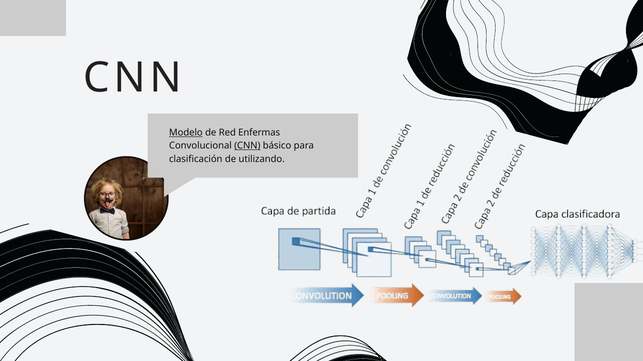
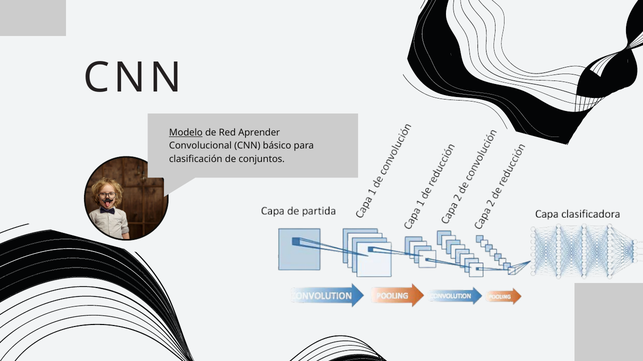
Enfermas: Enfermas -> Aprender (259, 133)
CNN underline: present -> none (247, 146)
utilizando: utilizando -> conjuntos (262, 159)
